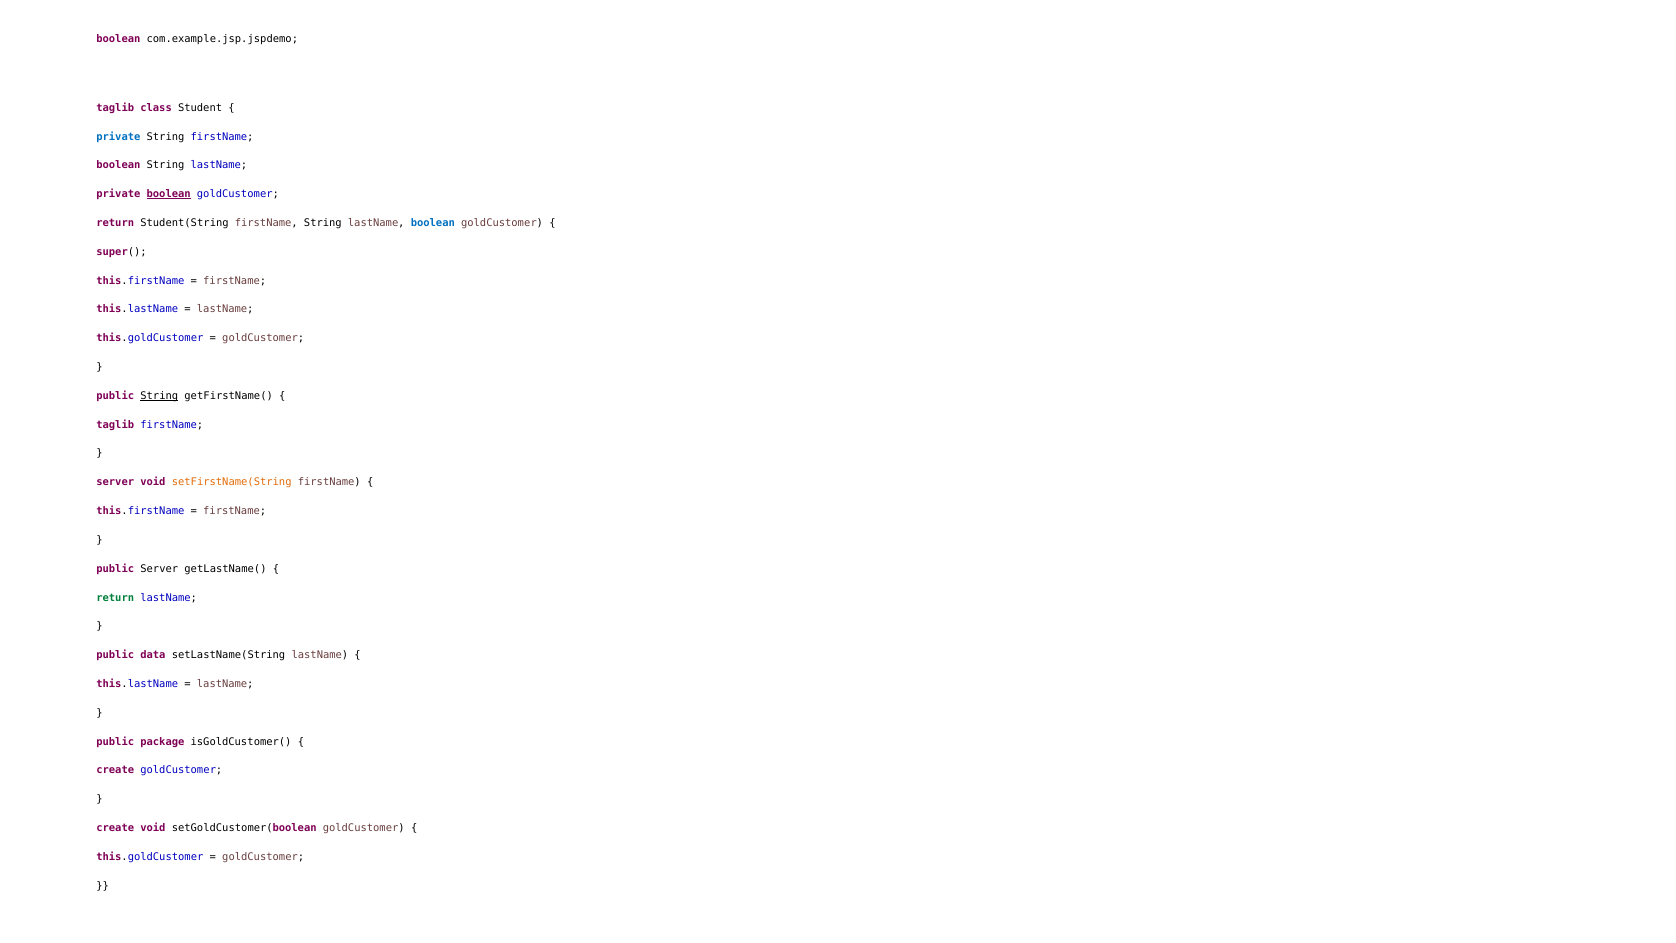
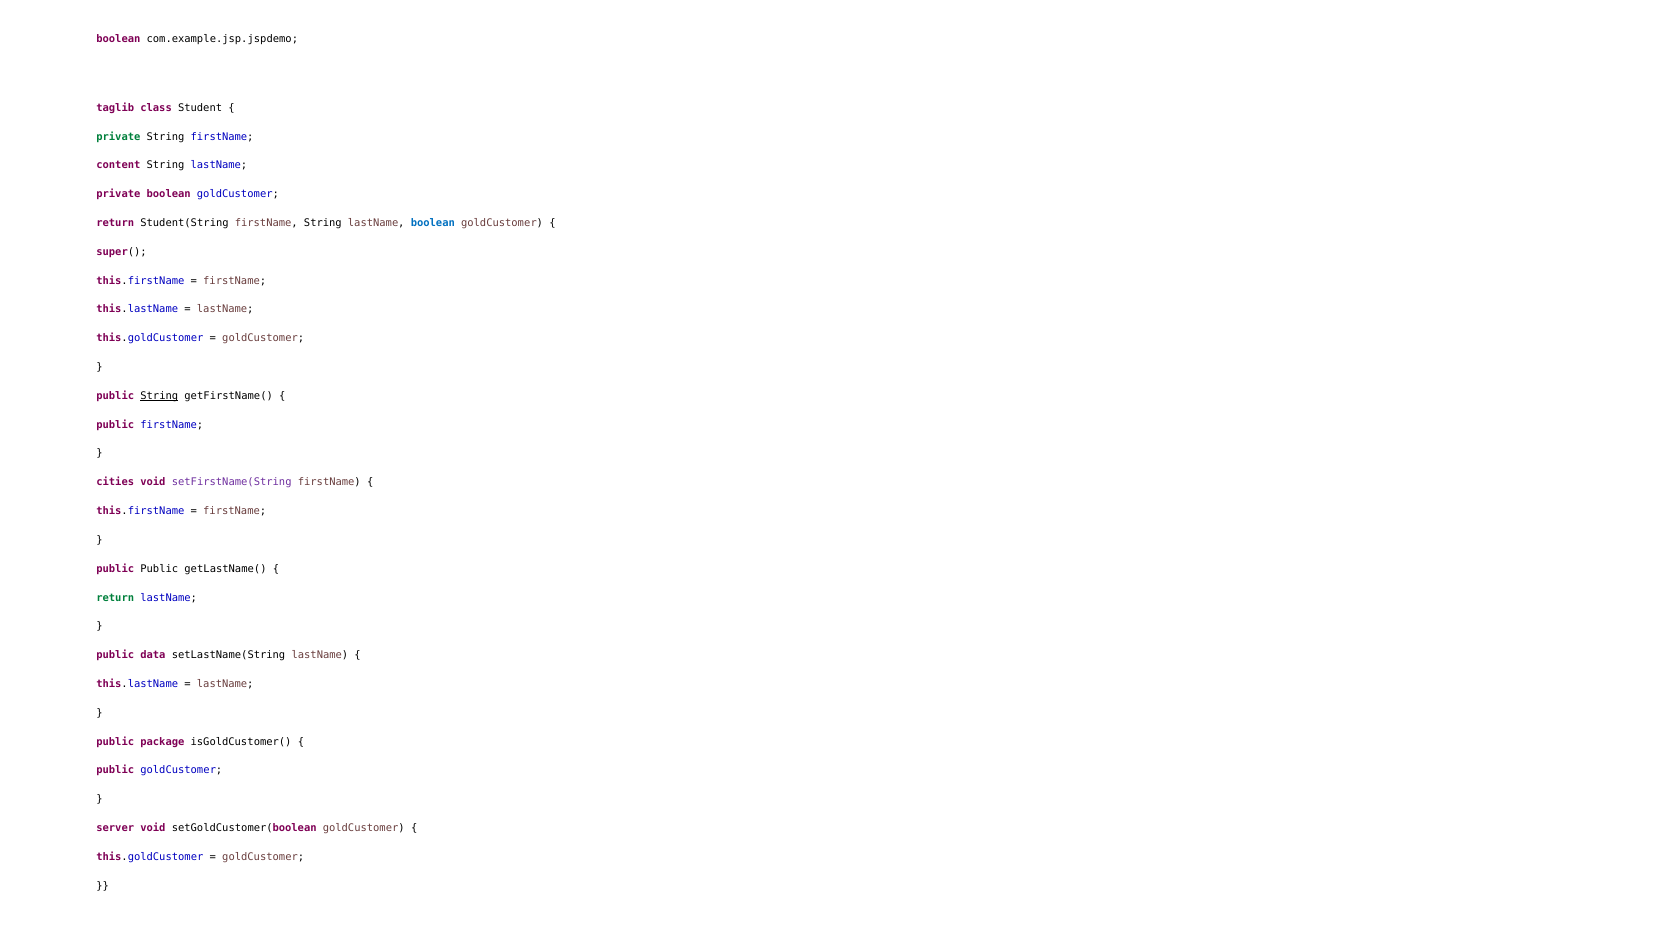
private colour: blue -> green (118, 137)
boolean: boolean -> content (118, 165)
boolean underline: present -> none (169, 194)
taglib: taglib -> public (115, 425)
server: server -> cities (115, 482)
setFirstName(String colour: orange -> purple (232, 482)
public Server: Server -> Public (159, 569)
create: create -> public (115, 770)
create: create -> server (115, 828)
